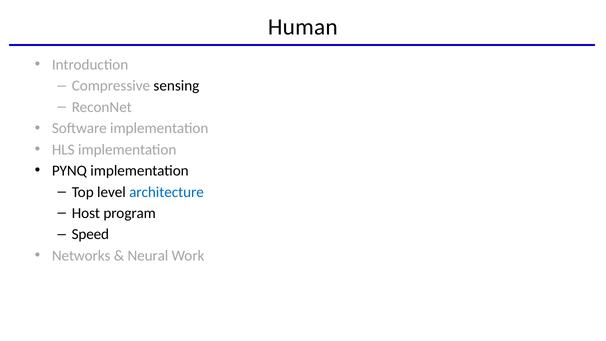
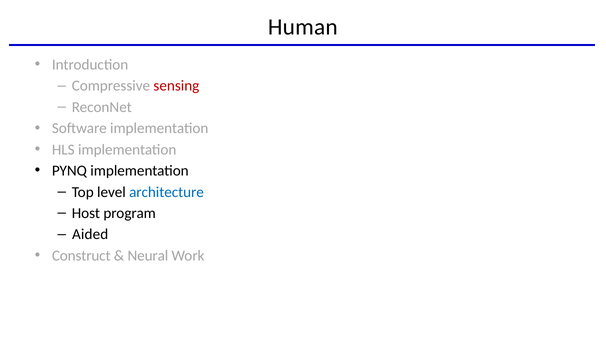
sensing colour: black -> red (176, 86)
Speed: Speed -> Aided (90, 234)
Networks: Networks -> Construct (81, 256)
